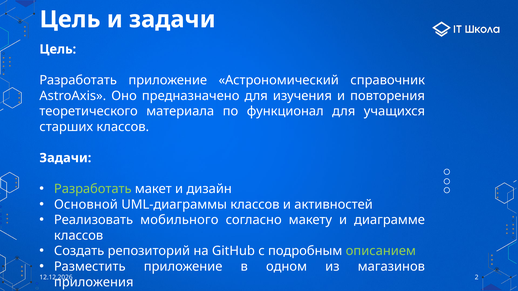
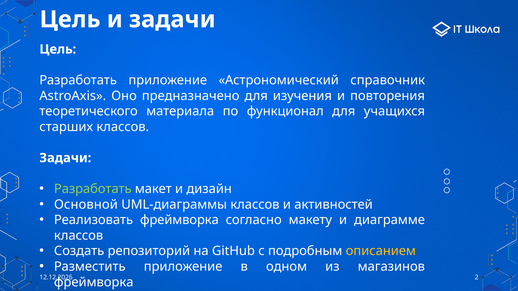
Реализовать мобильного: мобильного -> фреймворка (179, 220)
описанием colour: light green -> yellow (381, 251)
приложения: приложения -> фреймворка (94, 282)
